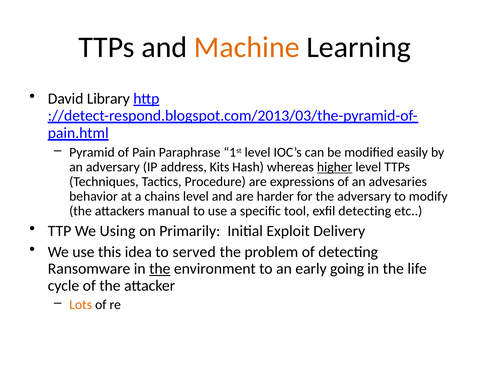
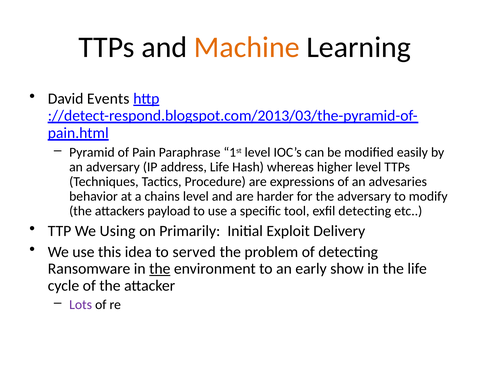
Library: Library -> Events (108, 99)
address Kits: Kits -> Life (220, 167)
higher underline: present -> none (335, 167)
manual: manual -> payload (169, 211)
going: going -> show (347, 269)
Lots colour: orange -> purple (81, 305)
